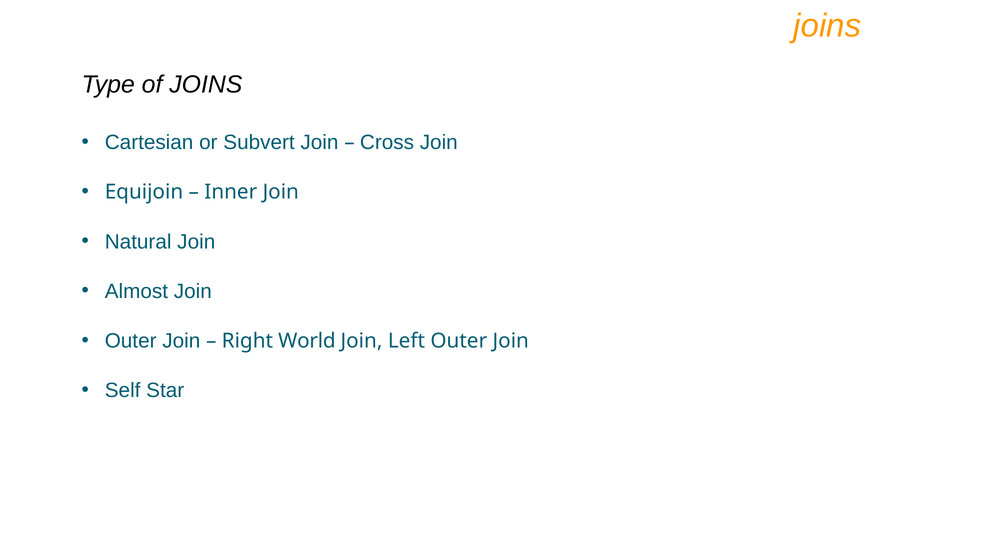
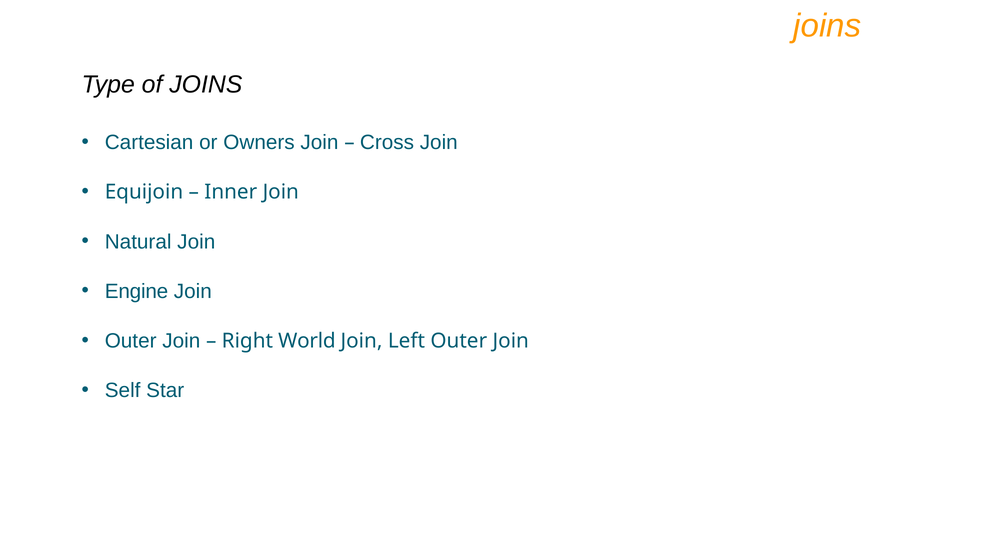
Subvert: Subvert -> Owners (259, 143)
Almost: Almost -> Engine (137, 292)
